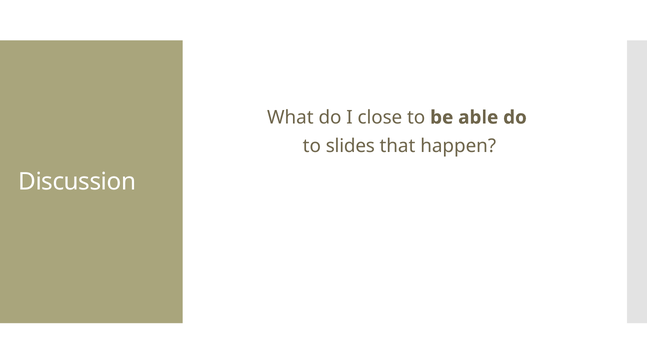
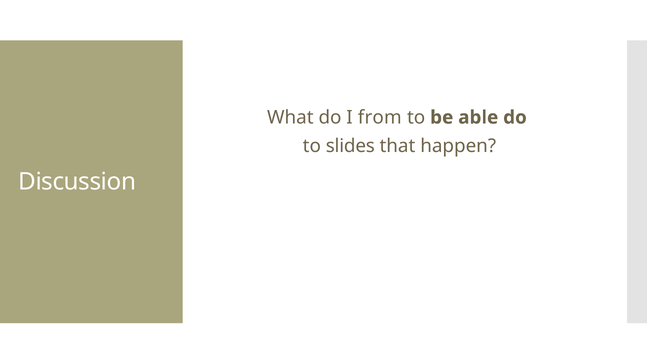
close: close -> from (380, 117)
